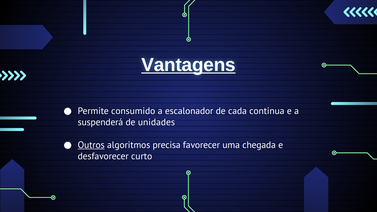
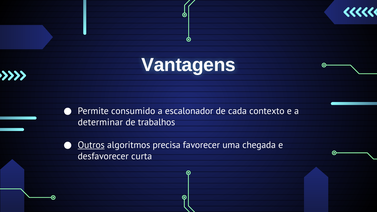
Vantagens underline: present -> none (188, 65)
continua: continua -> contexto (267, 111)
suspenderá: suspenderá -> determinar (100, 122)
unidades: unidades -> trabalhos (157, 122)
curto: curto -> curta (142, 156)
